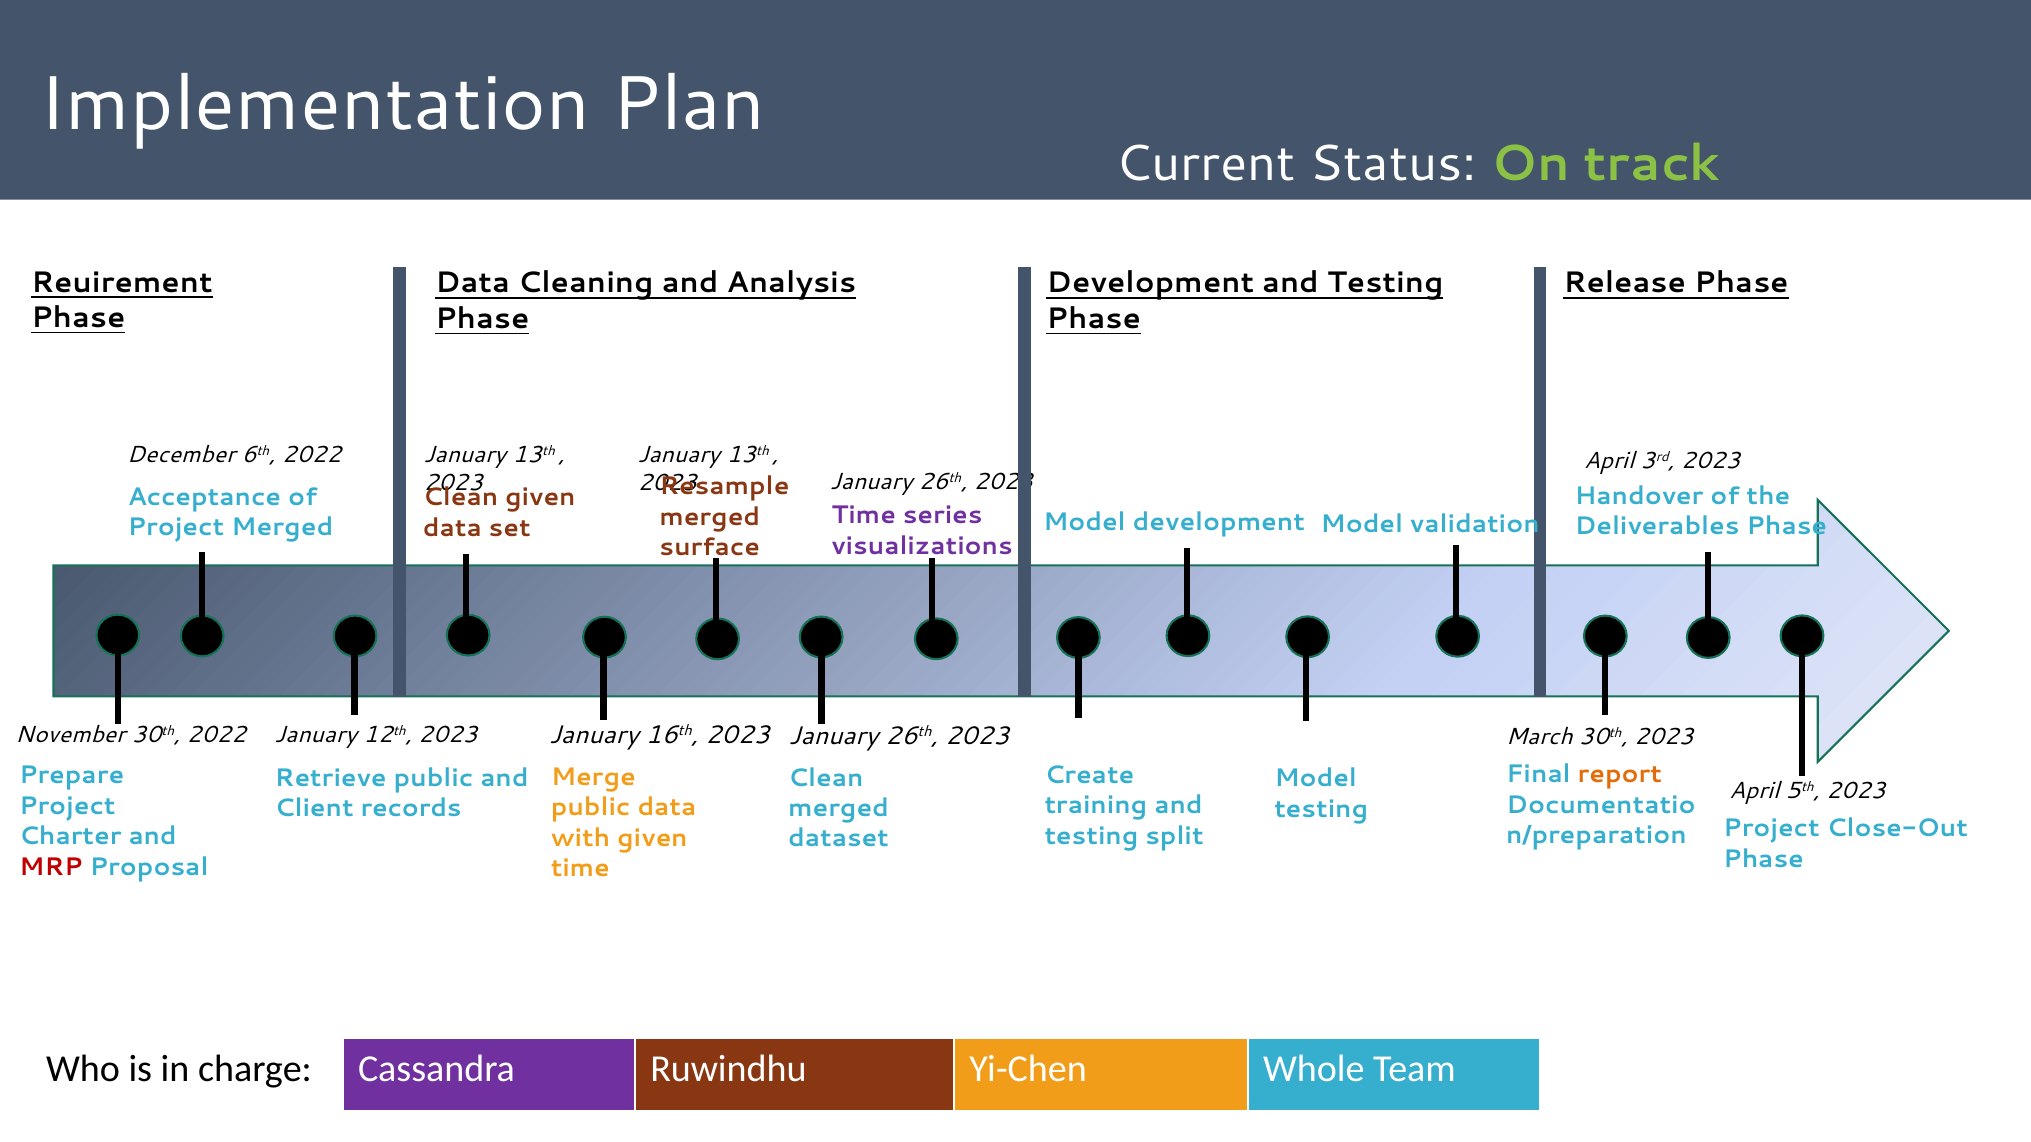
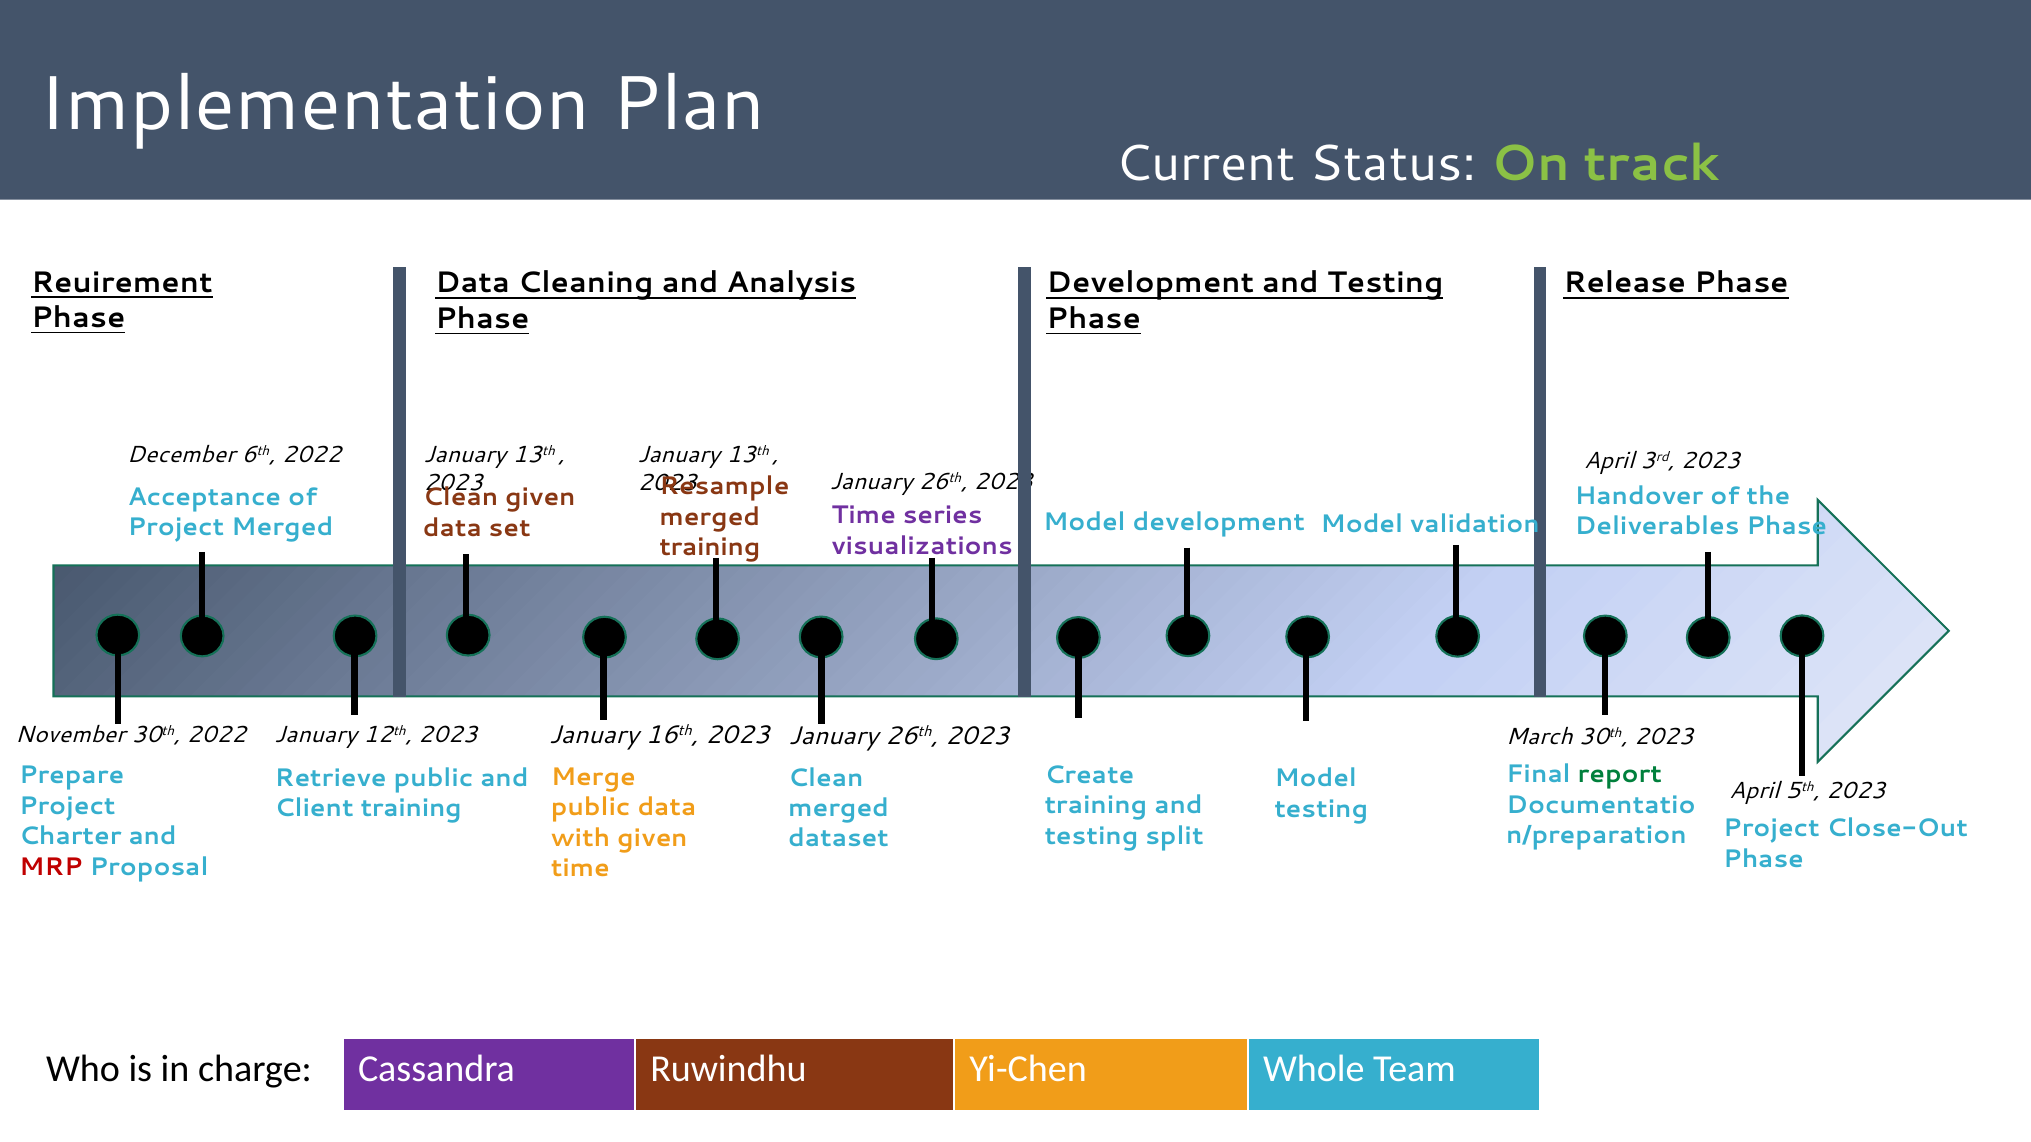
surface: surface -> training (710, 547)
report colour: orange -> green (1620, 775)
Client records: records -> training (411, 809)
